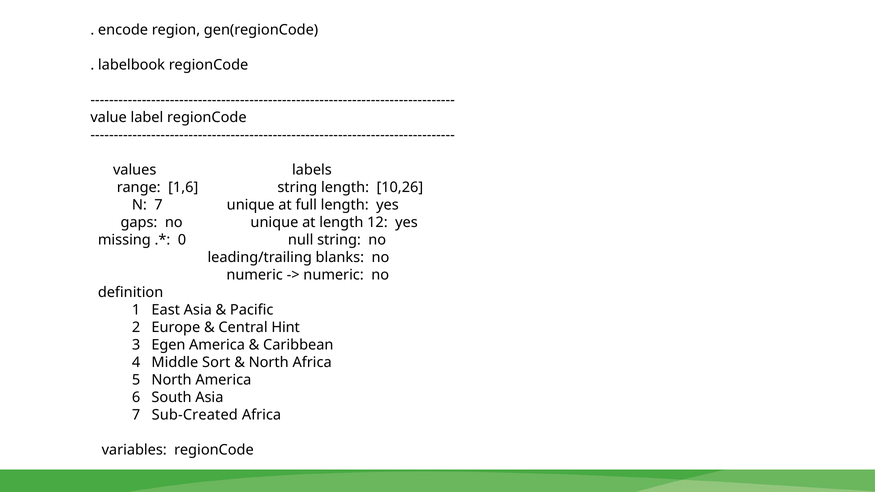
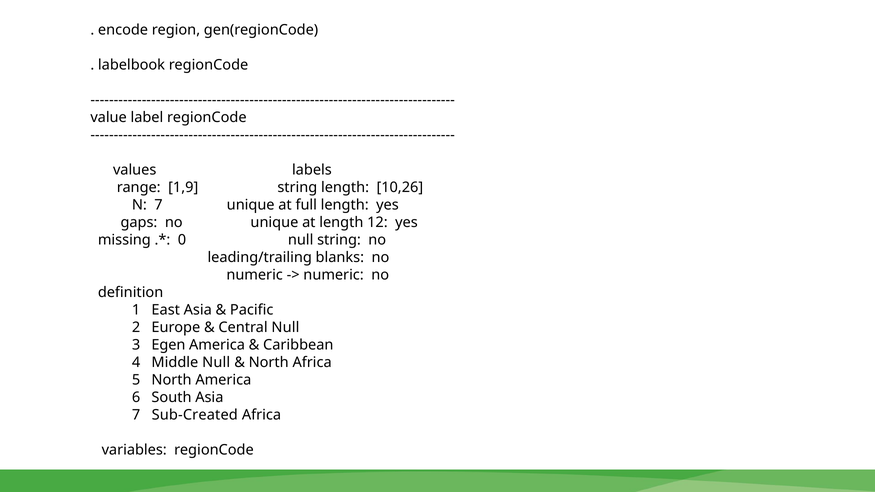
1,6: 1,6 -> 1,9 (183, 188)
Central Hint: Hint -> Null (285, 328)
Middle Sort: Sort -> Null (216, 363)
